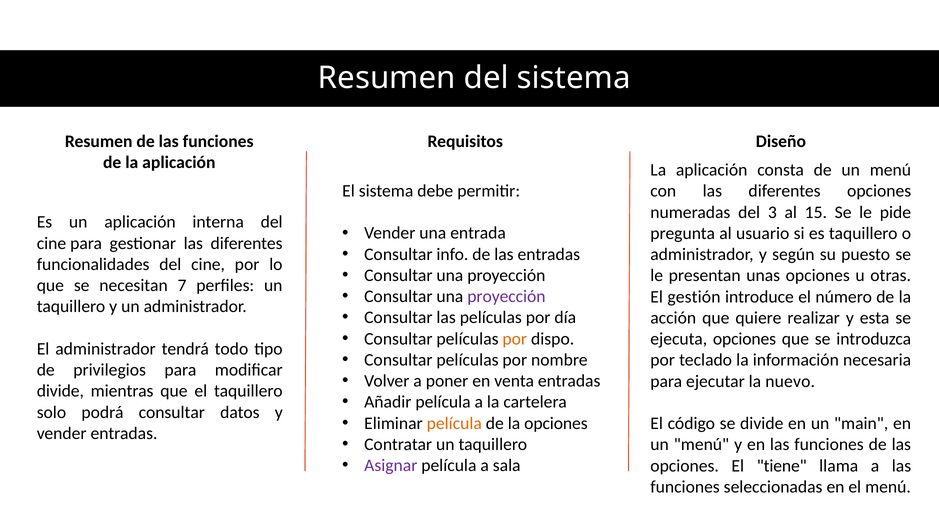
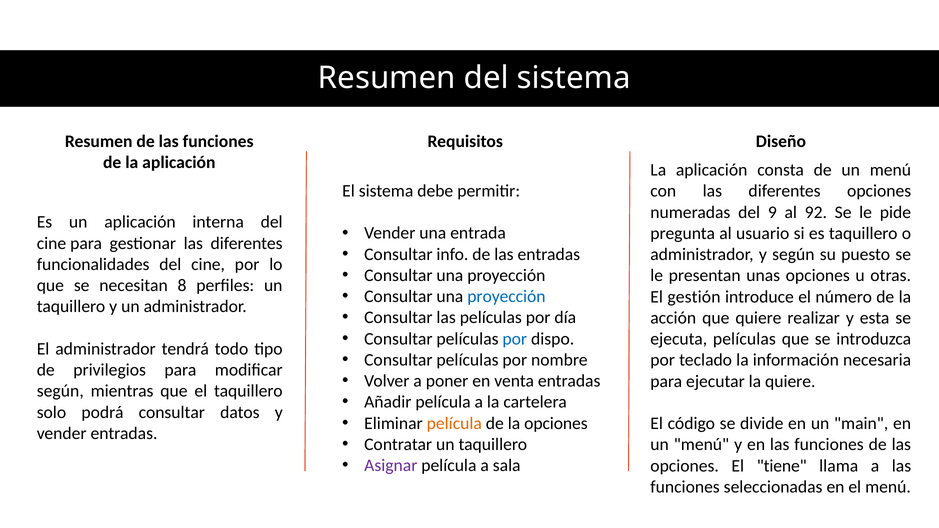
3: 3 -> 9 (772, 212)
15: 15 -> 92 (816, 212)
7: 7 -> 8 (182, 286)
proyección colour: purple -> blue (506, 297)
por colour: orange -> blue (515, 339)
ejecuta opciones: opciones -> películas (744, 339)
la nuevo: nuevo -> quiere (790, 381)
divide: divide -> según (60, 391)
